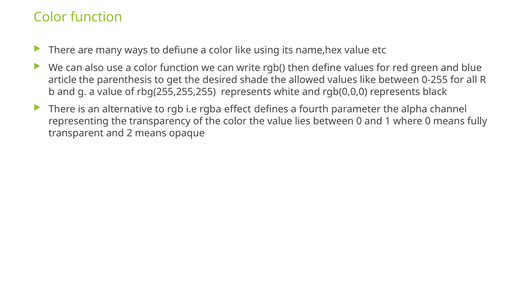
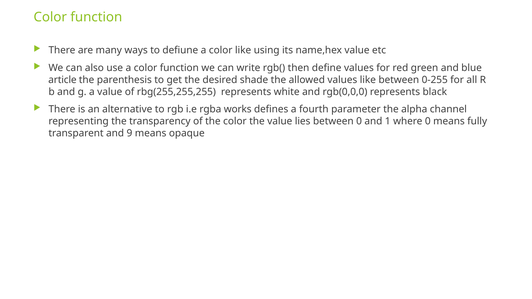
effect: effect -> works (238, 109)
2: 2 -> 9 (129, 133)
